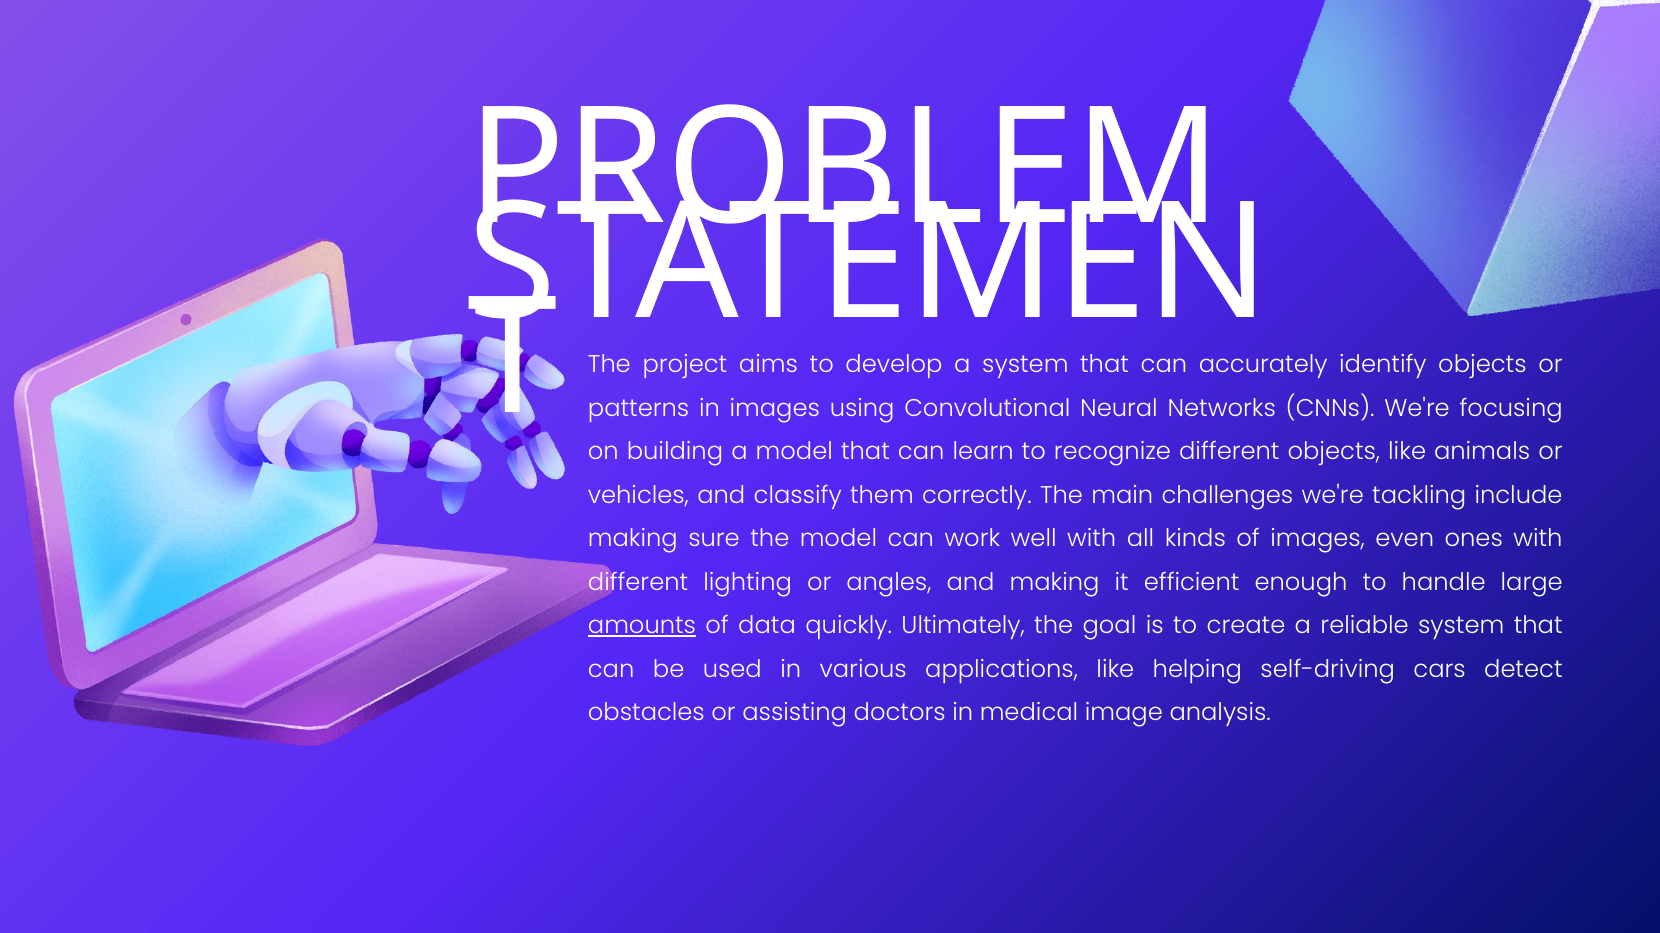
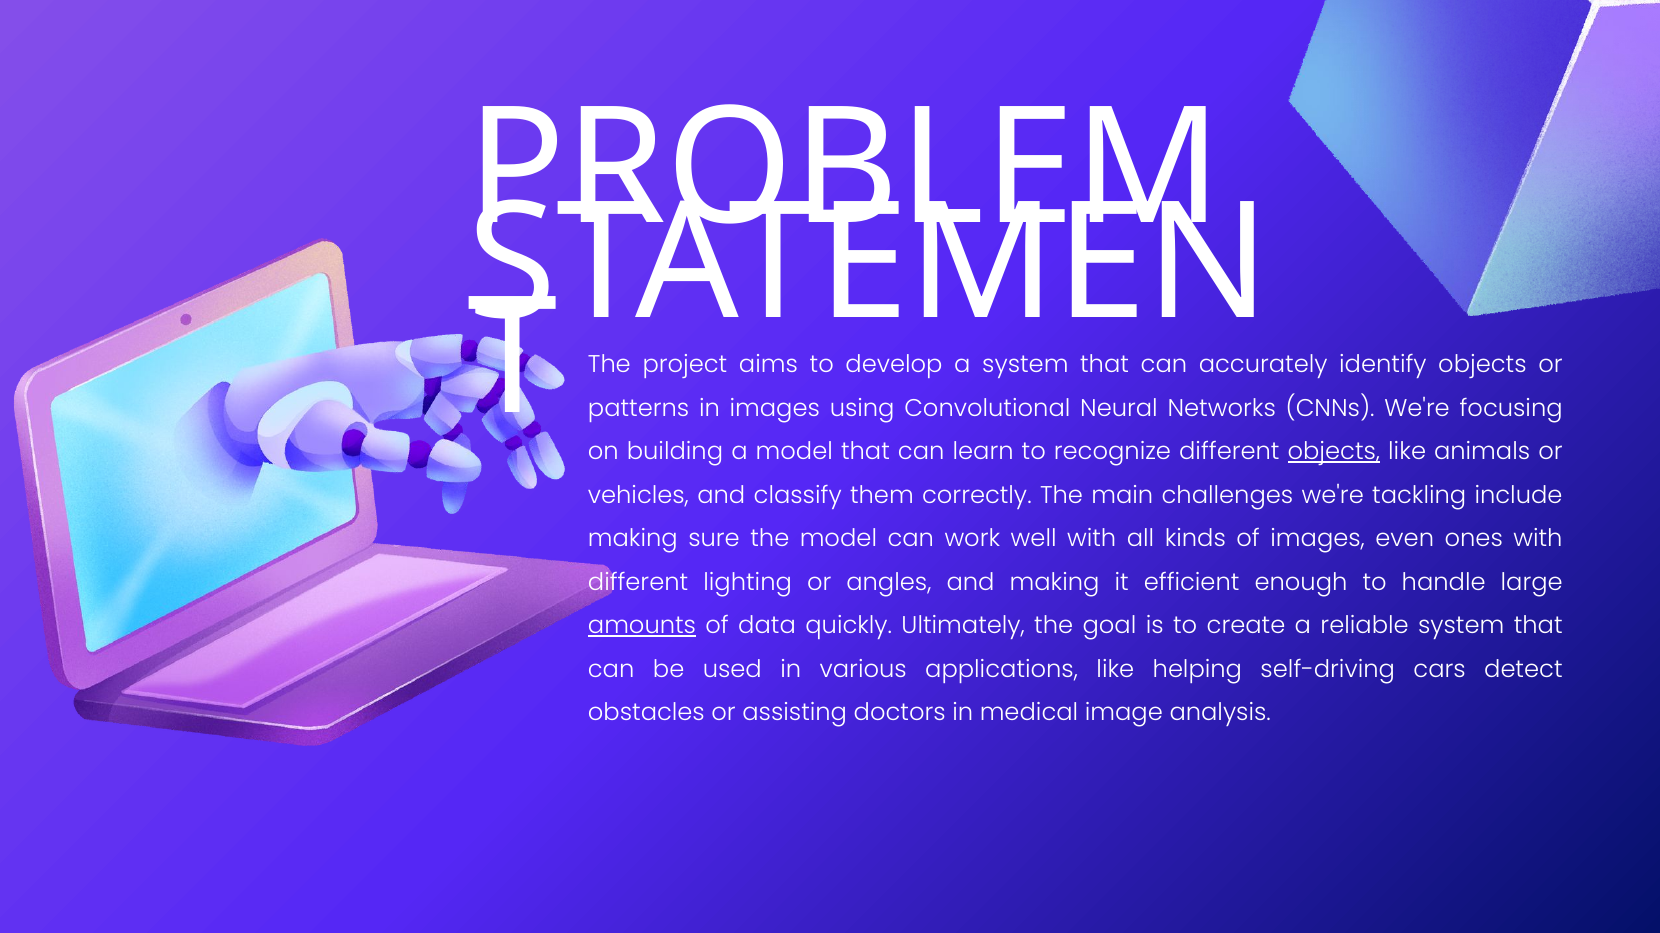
objects underline: none -> present (1334, 452)
